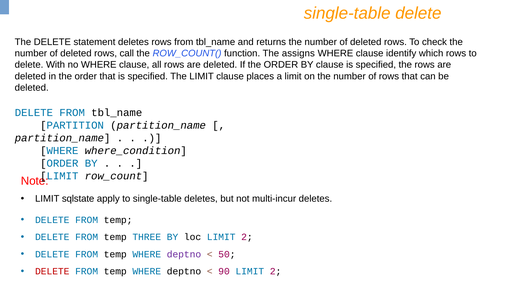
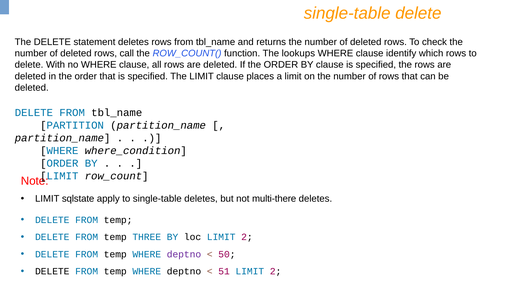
assigns: assigns -> lookups (298, 53)
multi-incur: multi-incur -> multi-there (274, 199)
DELETE colour: red -> black (52, 272)
90: 90 -> 51 (224, 272)
